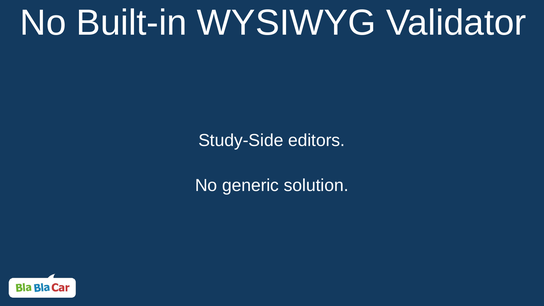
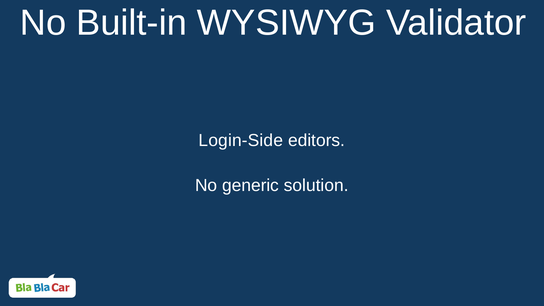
Study-Side: Study-Side -> Login-Side (241, 140)
